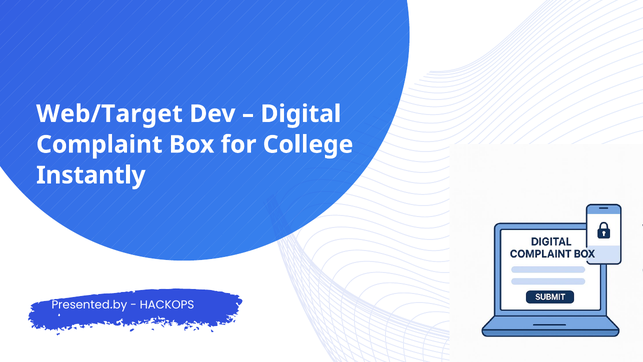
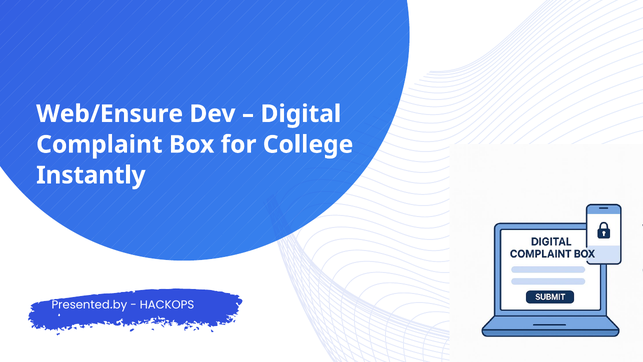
Web/Target: Web/Target -> Web/Ensure (110, 114)
